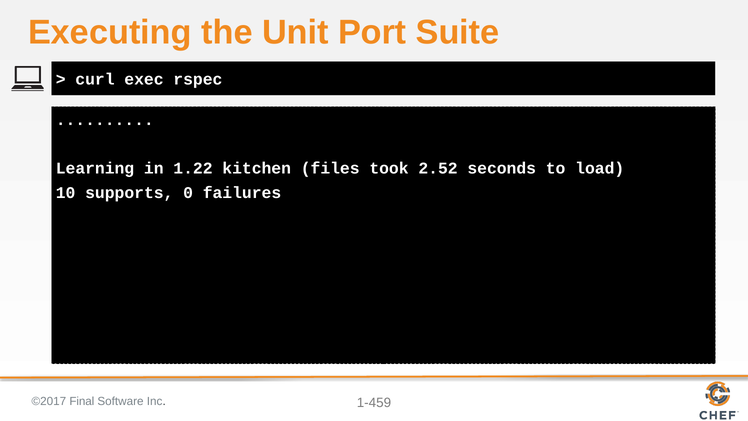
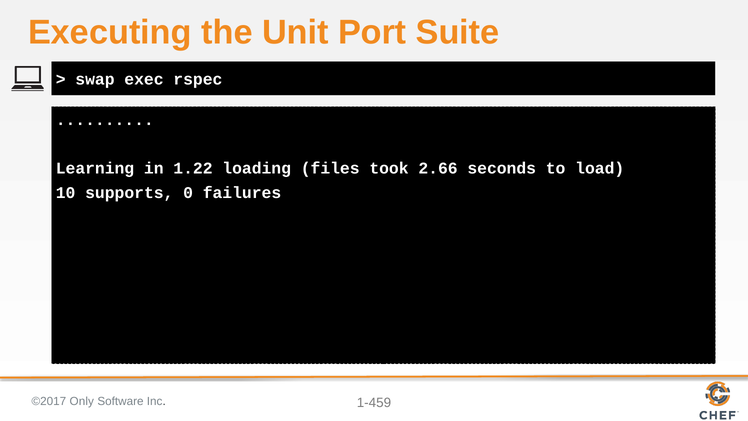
curl: curl -> swap (95, 79)
kitchen: kitchen -> loading (257, 168)
2.52: 2.52 -> 2.66 (438, 168)
Final: Final -> Only (82, 401)
